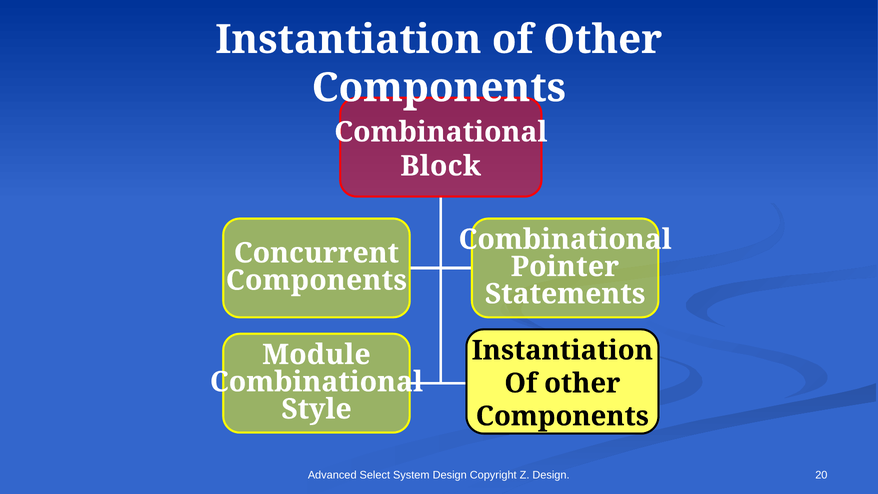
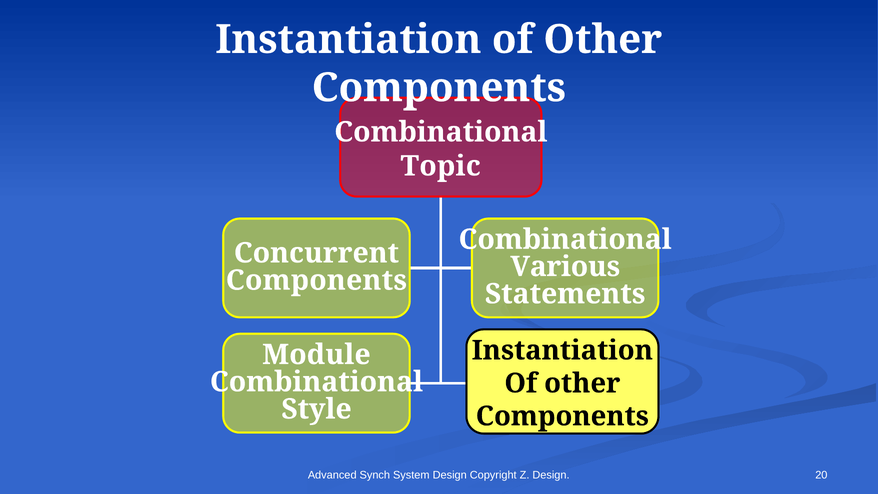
Block: Block -> Topic (441, 166)
Pointer: Pointer -> Various (565, 267)
Select: Select -> Synch (375, 475)
